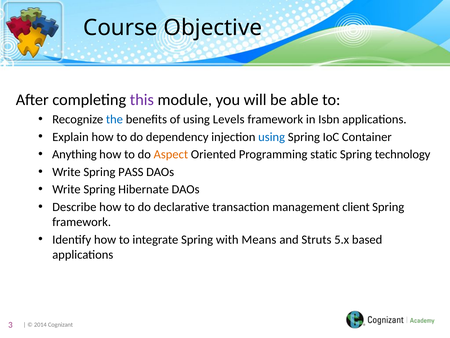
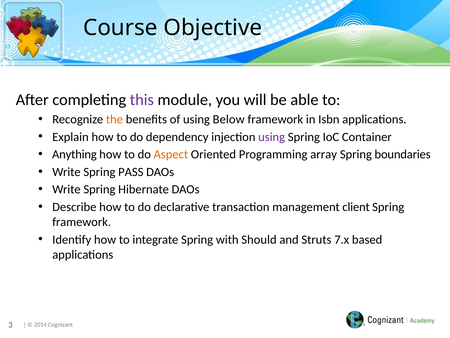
the colour: blue -> orange (114, 119)
Levels: Levels -> Below (229, 119)
using colour: blue -> purple (272, 137)
static: static -> array (324, 154)
technology: technology -> boundaries (403, 154)
Means: Means -> Should (259, 239)
5.x: 5.x -> 7.x (342, 239)
